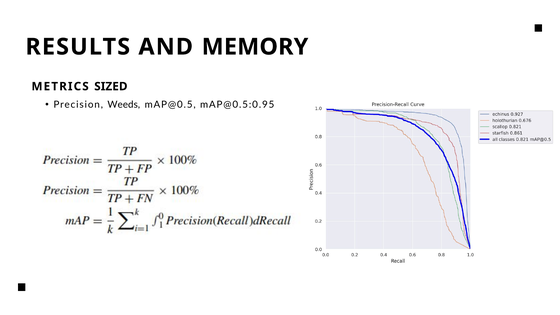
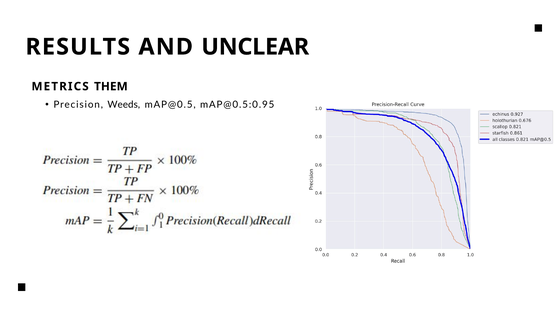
MEMORY: MEMORY -> UNCLEAR (255, 47)
SIZED: SIZED -> THEM (111, 86)
